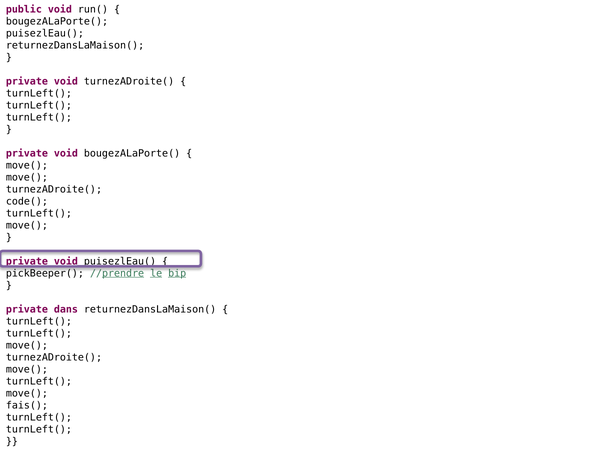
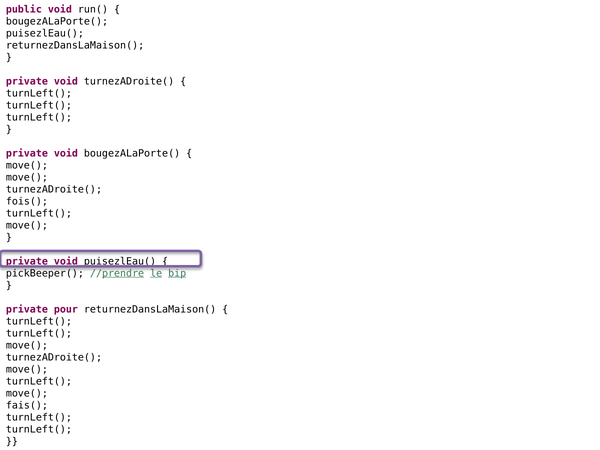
code(: code( -> fois( (27, 202)
dans: dans -> pour (66, 310)
